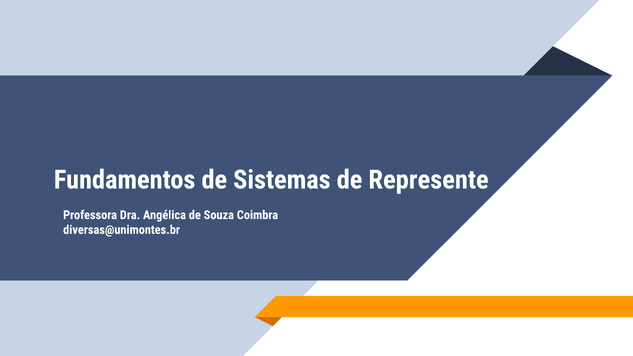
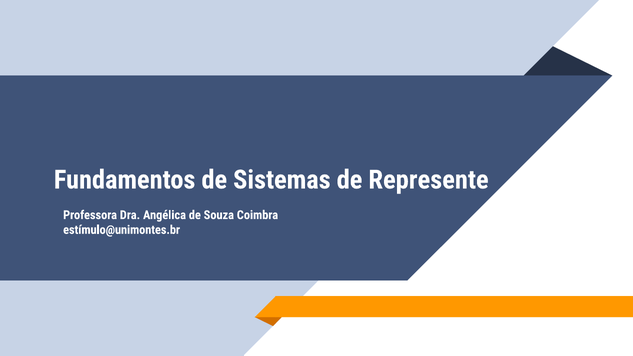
diversas@unimontes.br: diversas@unimontes.br -> estímulo@unimontes.br (122, 230)
